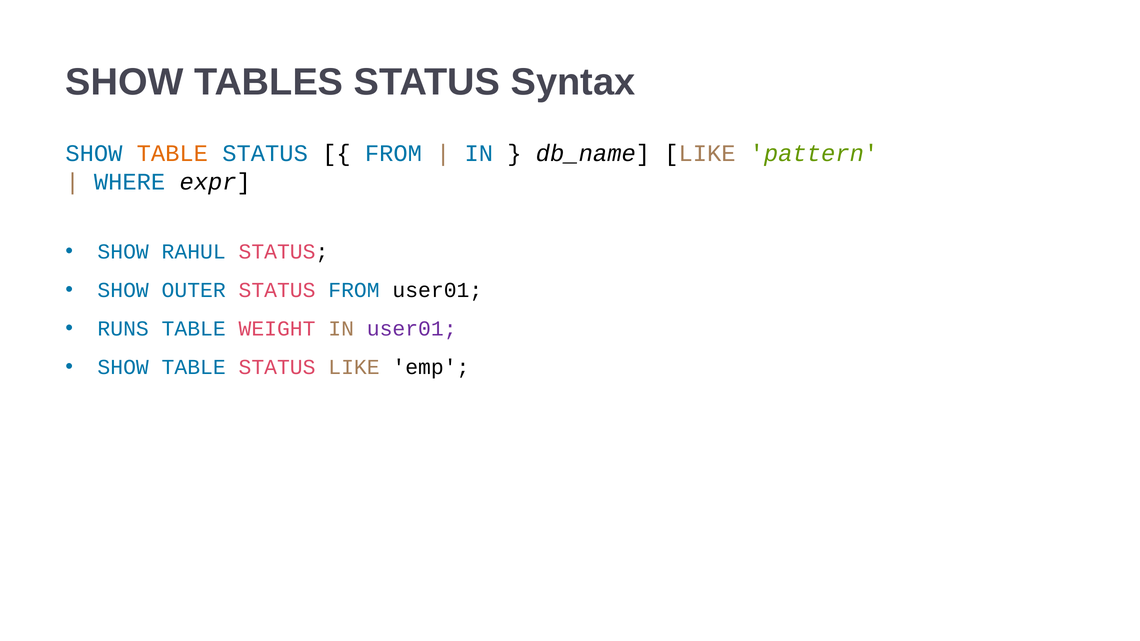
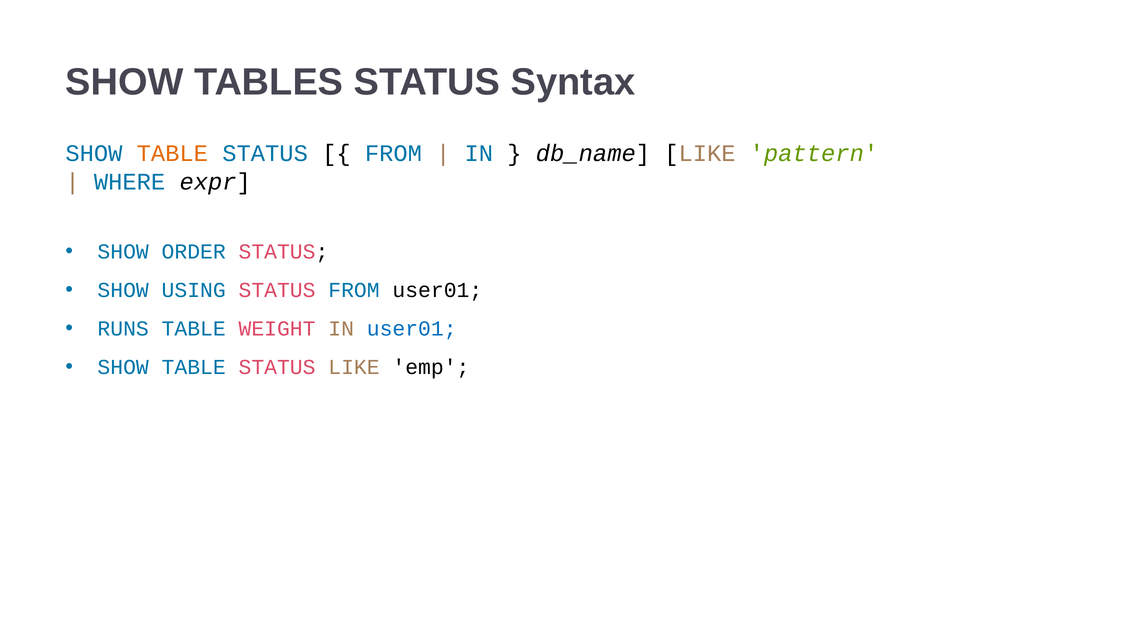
RAHUL: RAHUL -> ORDER (194, 252)
OUTER: OUTER -> USING (194, 291)
user01 colour: purple -> blue (412, 329)
